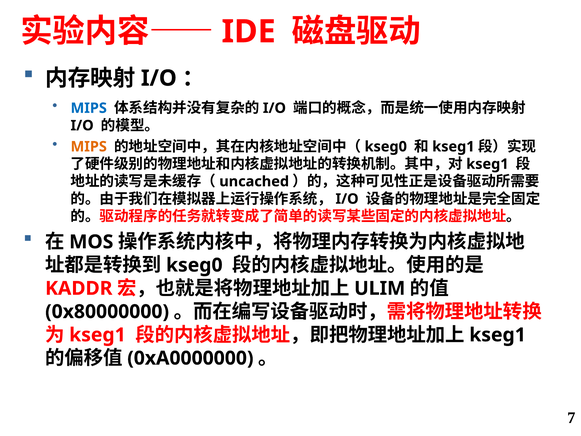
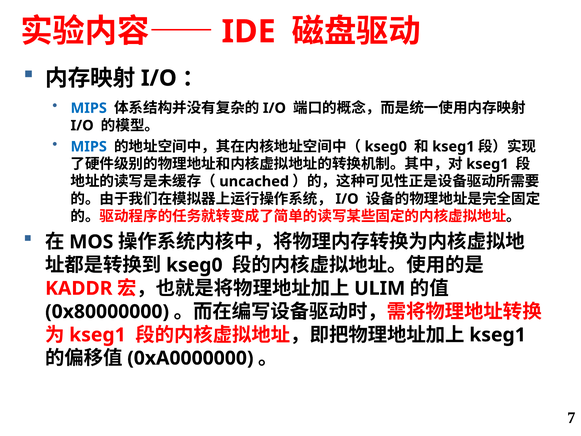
MIPS colour: orange -> blue (89, 147)
